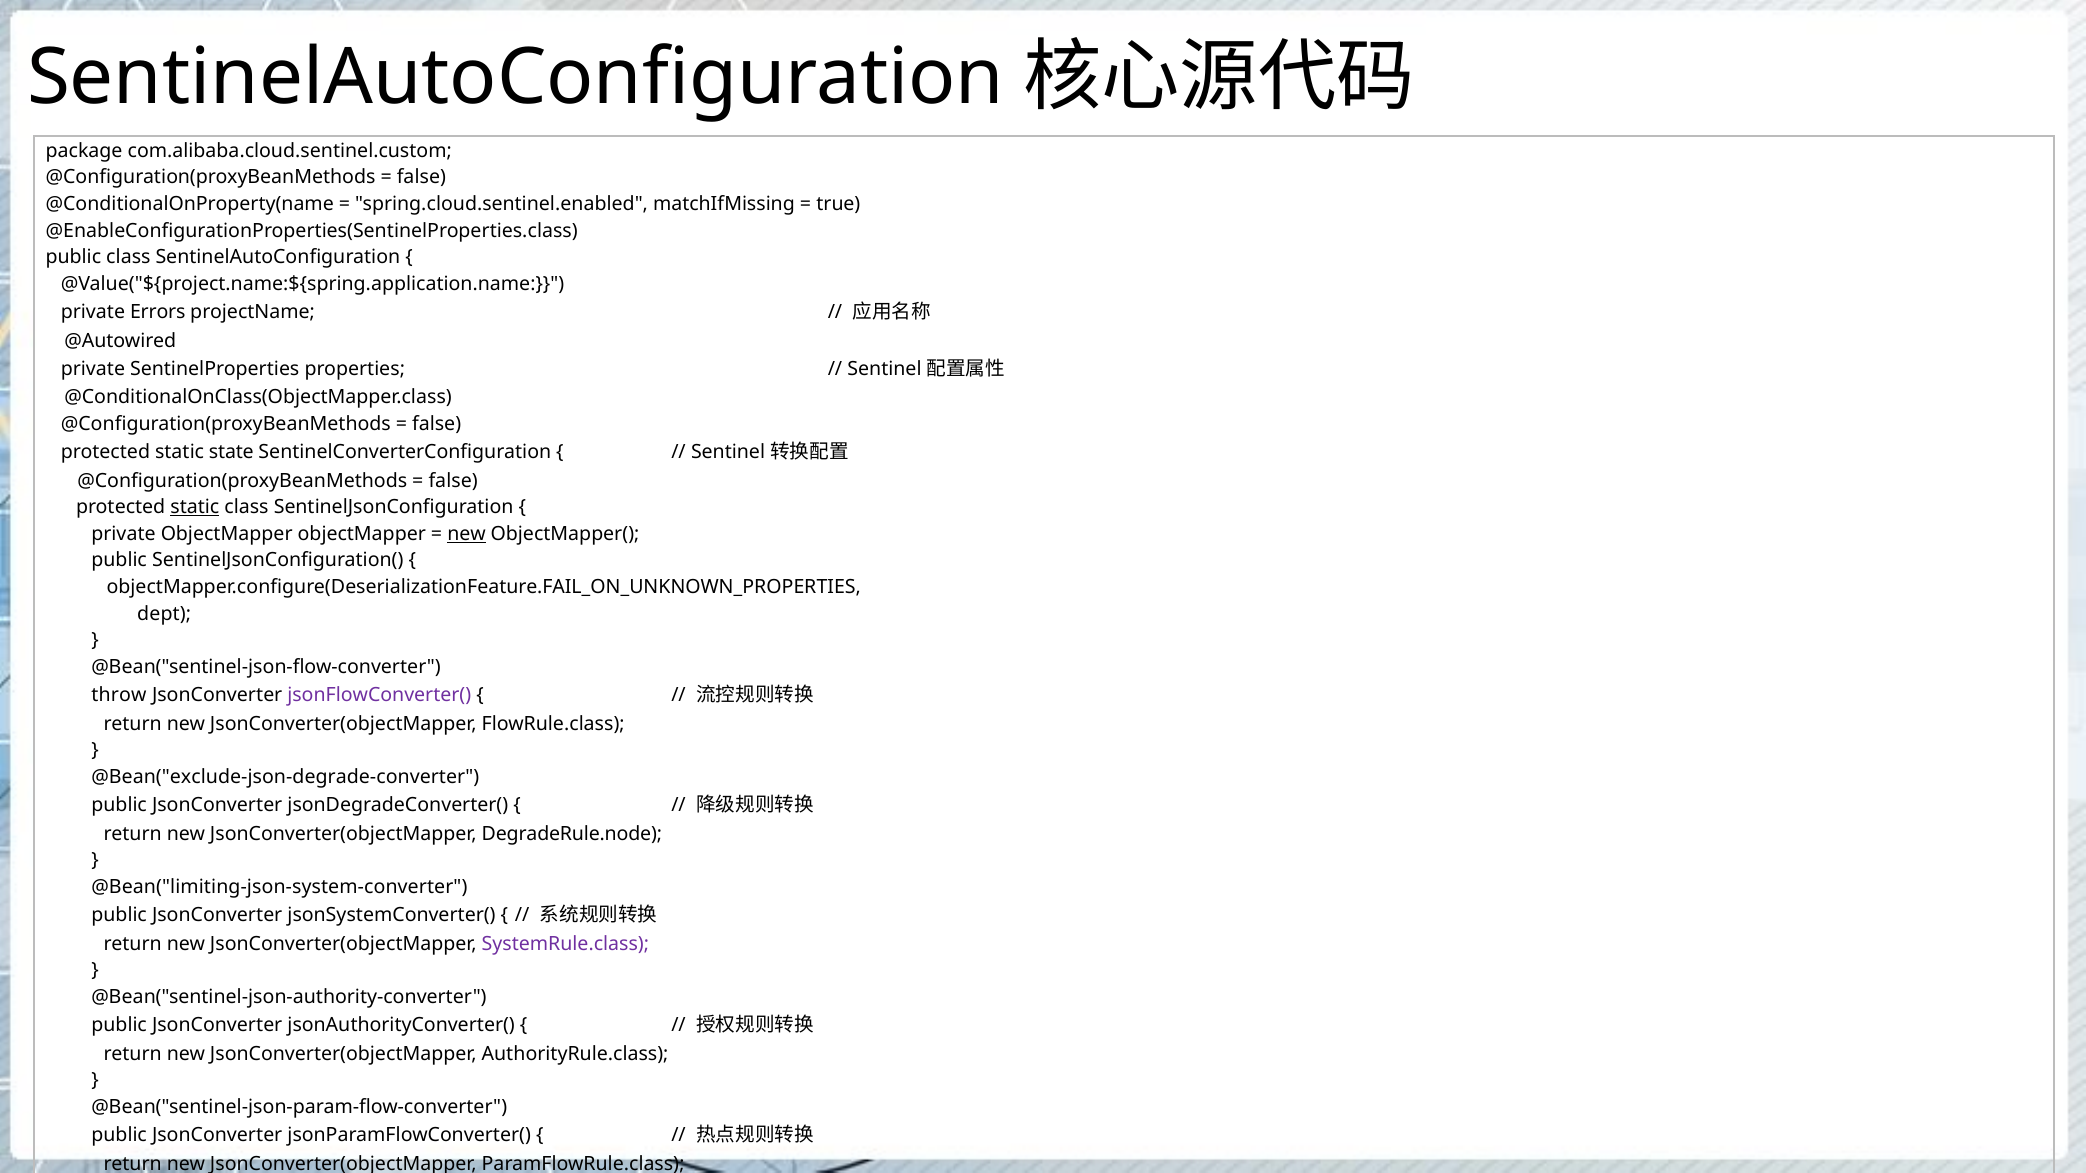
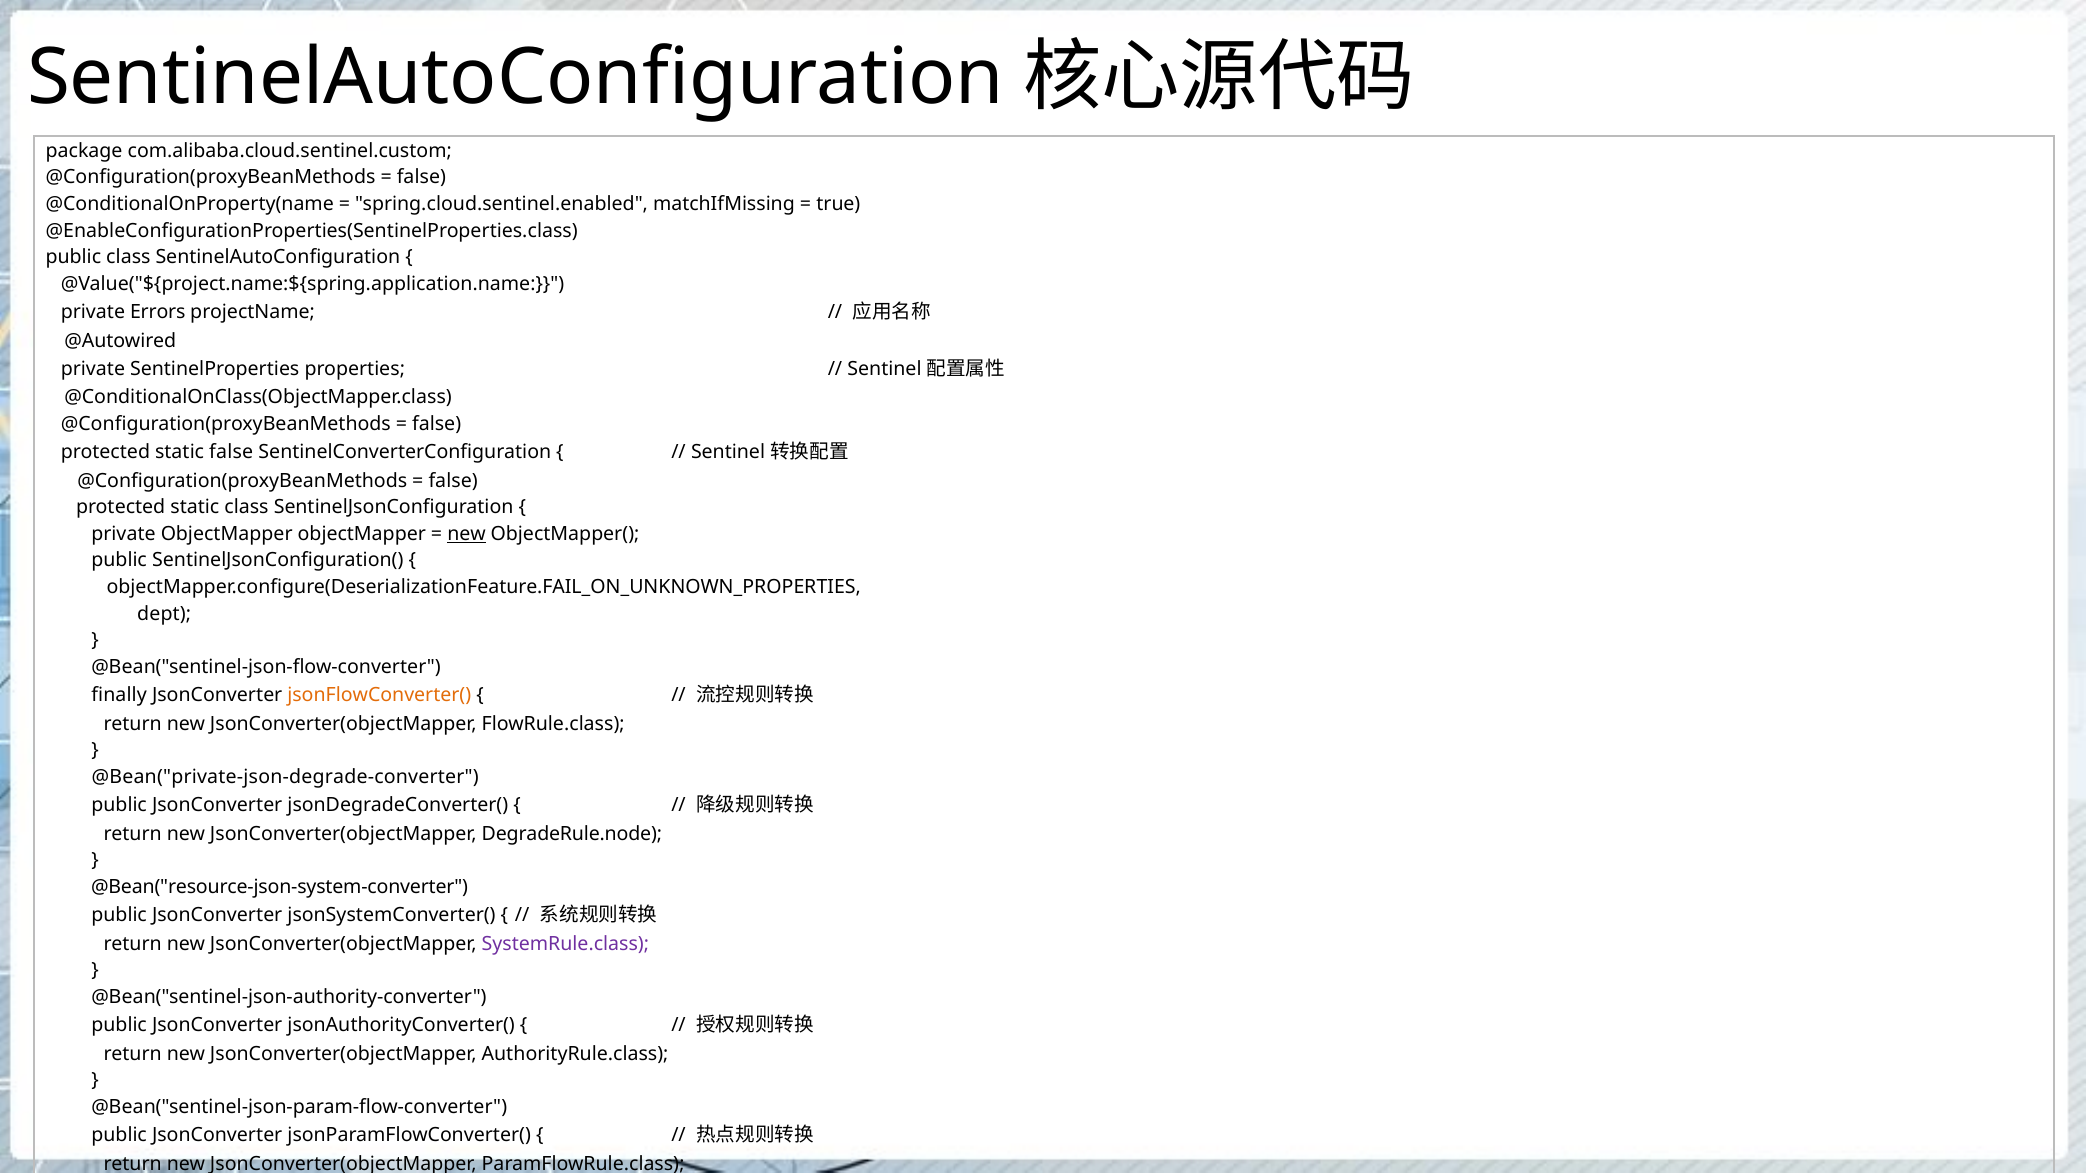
static state: state -> false (231, 452)
static underline: present -> none (195, 507)
throw: throw -> finally (119, 696)
jsonFlowConverter( colour: purple -> orange (379, 696)
@Bean("exclude-json-degrade-converter: @Bean("exclude-json-degrade-converter -> @Bean("private-json-degrade-converter (285, 777)
@Bean("limiting-json-system-converter: @Bean("limiting-json-system-converter -> @Bean("resource-json-system-converter (280, 887)
